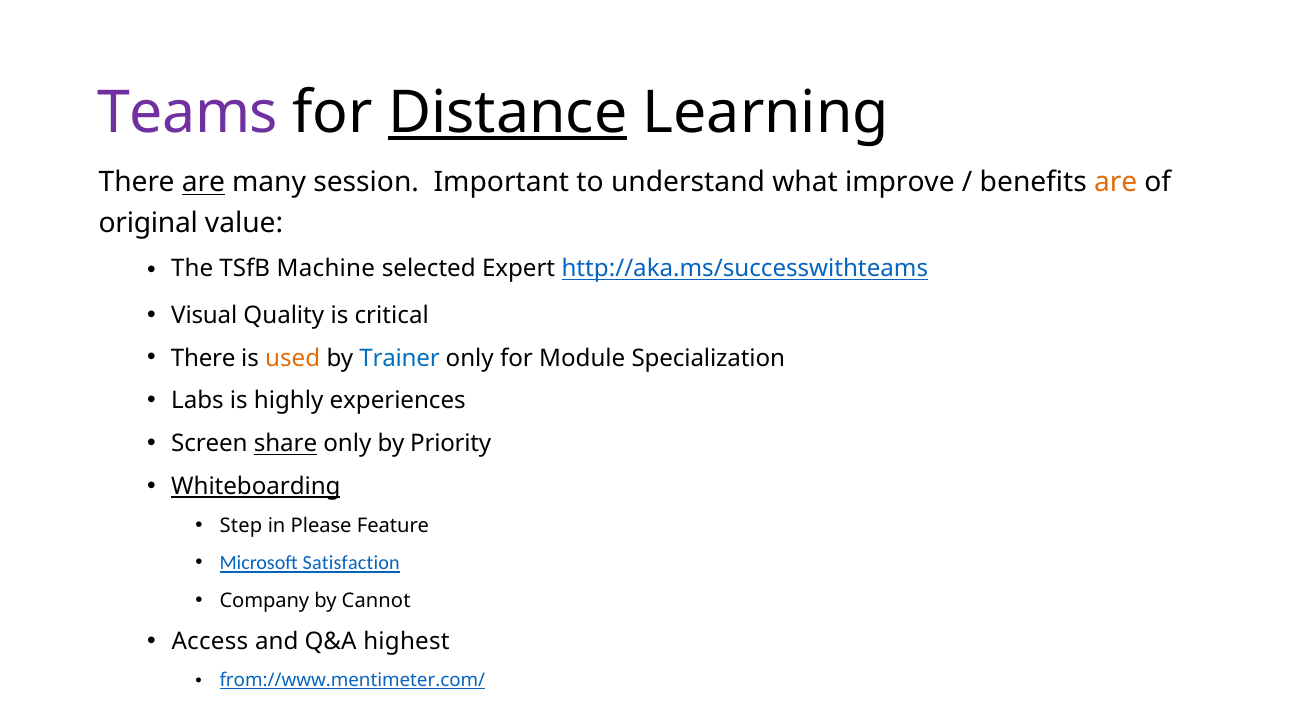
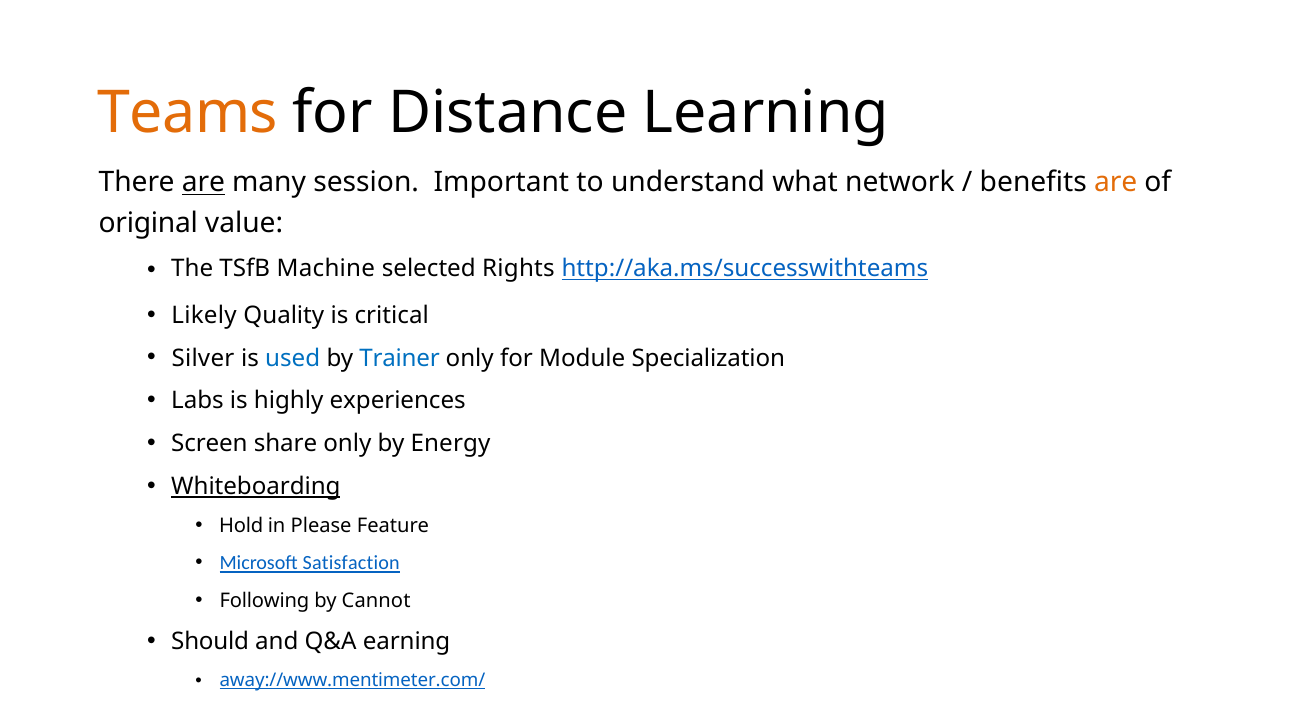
Teams colour: purple -> orange (188, 113)
Distance underline: present -> none (508, 113)
improve: improve -> network (900, 182)
Expert: Expert -> Rights (518, 269)
Visual: Visual -> Likely (204, 315)
There: There -> Silver (203, 358)
used colour: orange -> blue (293, 358)
share underline: present -> none (286, 444)
Priority: Priority -> Energy (451, 444)
Step: Step -> Hold (241, 526)
Company: Company -> Following (264, 601)
Access: Access -> Should (210, 641)
highest: highest -> earning (407, 641)
from://www.mentimeter.com/: from://www.mentimeter.com/ -> away://www.mentimeter.com/ (352, 680)
